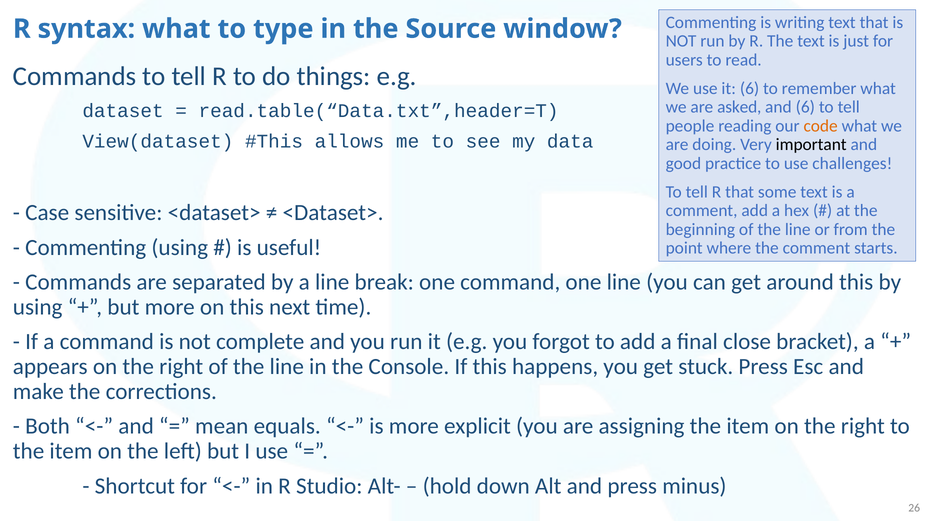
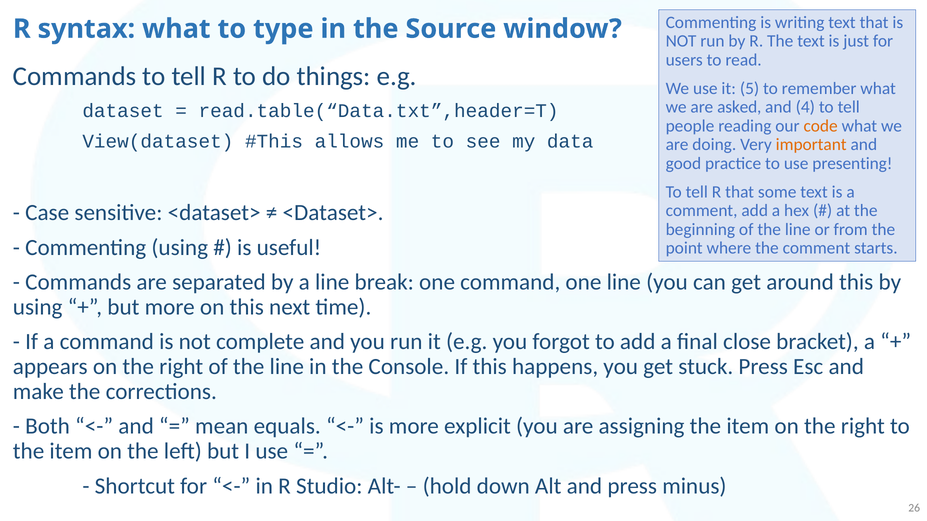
it 6: 6 -> 5 (750, 88)
and 6: 6 -> 4 (805, 107)
important colour: black -> orange (811, 145)
challenges: challenges -> presenting (852, 164)
